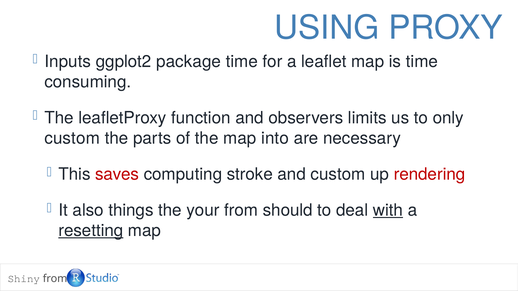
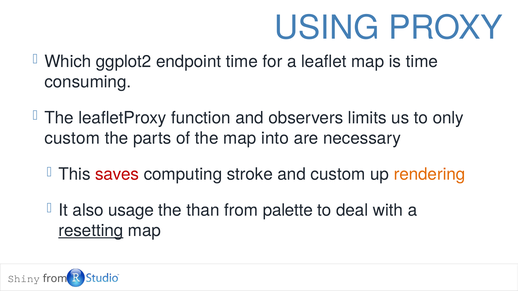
Inputs: Inputs -> Which (68, 62)
package: package -> endpoint (189, 62)
rendering colour: red -> orange (430, 174)
things: things -> usage (131, 211)
your: your -> than (203, 211)
should: should -> palette (288, 211)
with underline: present -> none (388, 211)
